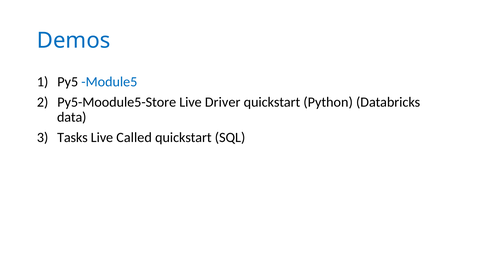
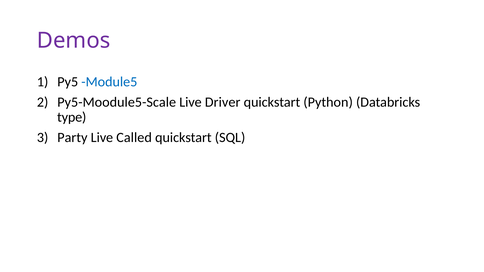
Demos colour: blue -> purple (74, 41)
Py5-Moodule5-Store: Py5-Moodule5-Store -> Py5-Moodule5-Scale (117, 102)
data: data -> type (72, 117)
Tasks: Tasks -> Party (72, 138)
